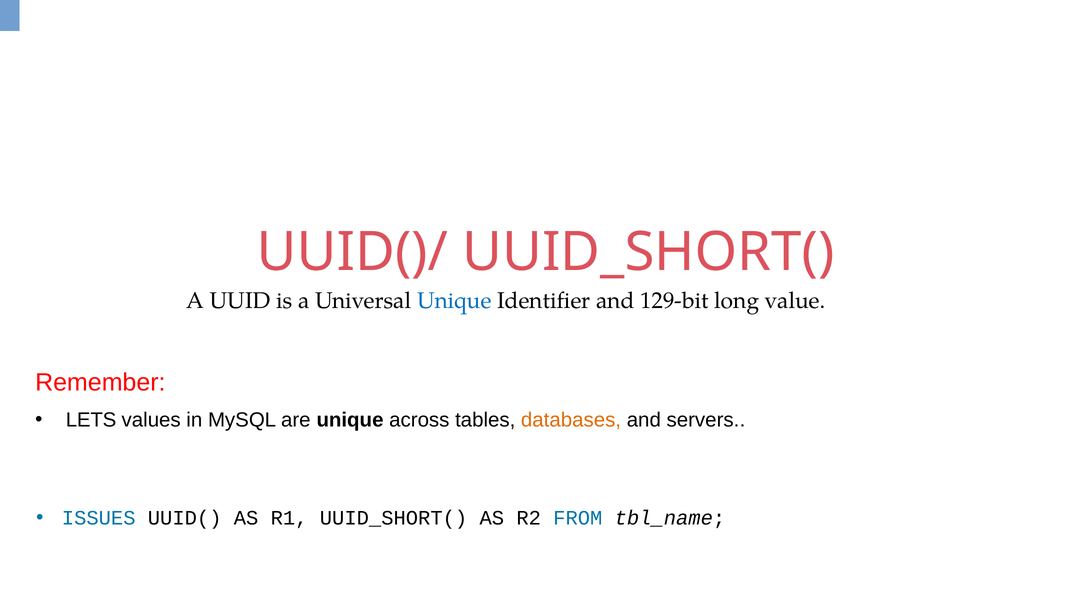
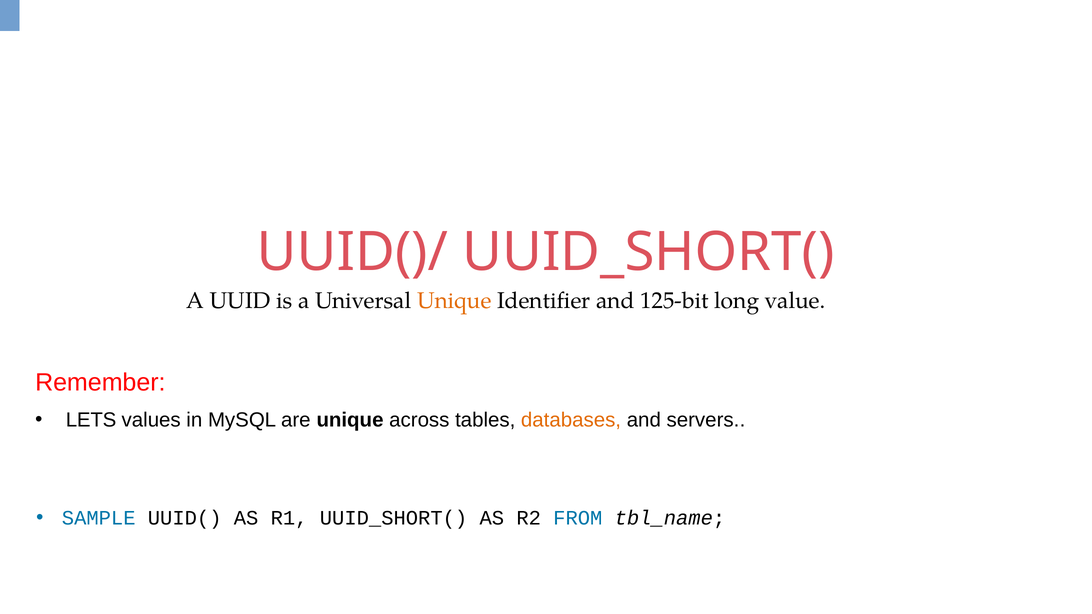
Unique colour: blue -> orange (454, 301)
129-bit: 129-bit -> 125-bit (674, 301)
ISSUES: ISSUES -> SAMPLE (99, 518)
